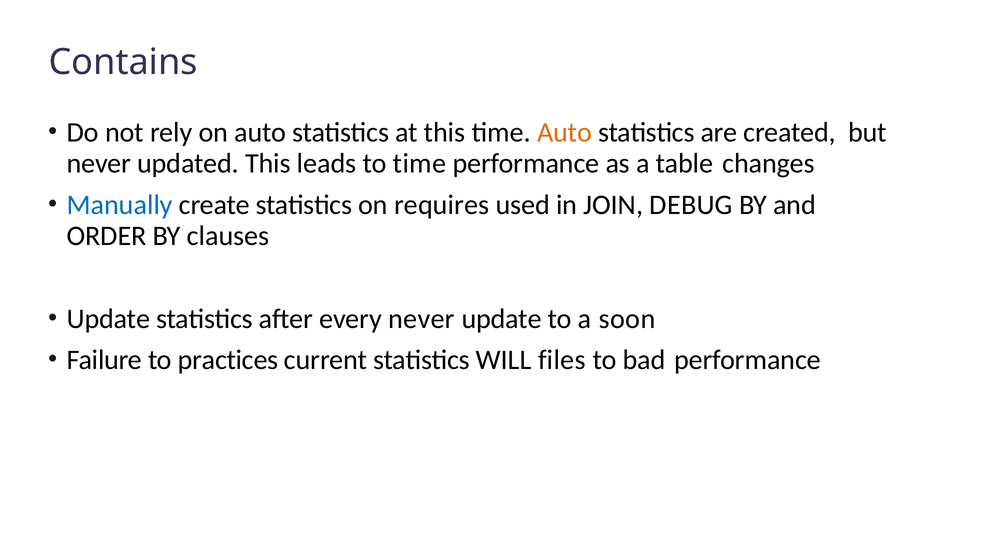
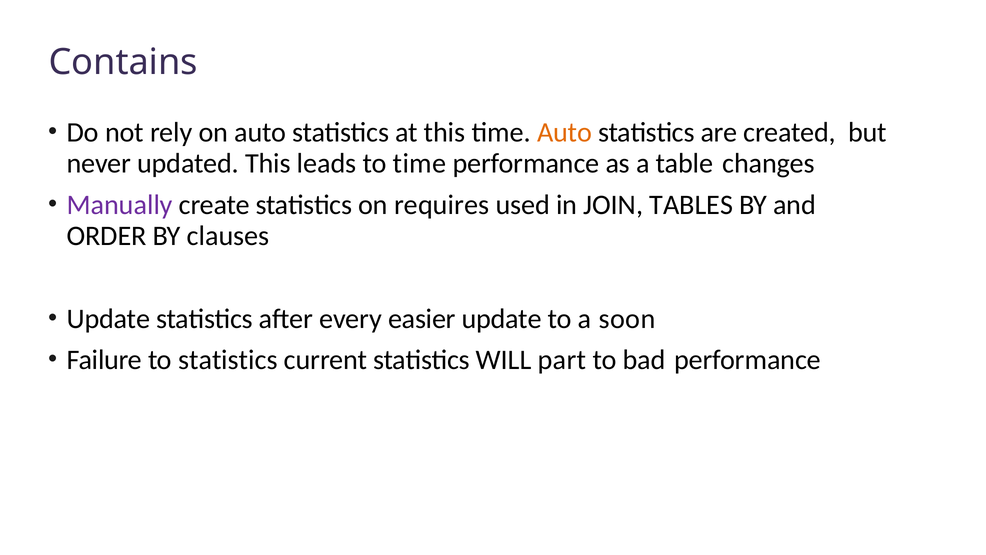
Manually colour: blue -> purple (120, 205)
DEBUG: DEBUG -> TABLES (691, 205)
every never: never -> easier (422, 319)
to practices: practices -> statistics (228, 360)
files: files -> part (562, 360)
